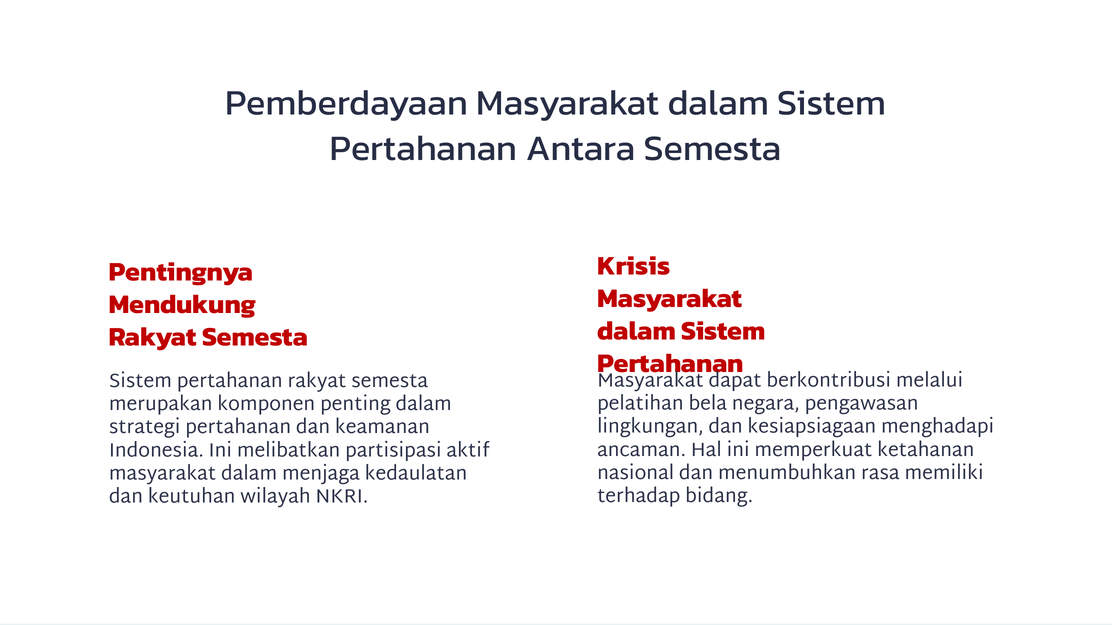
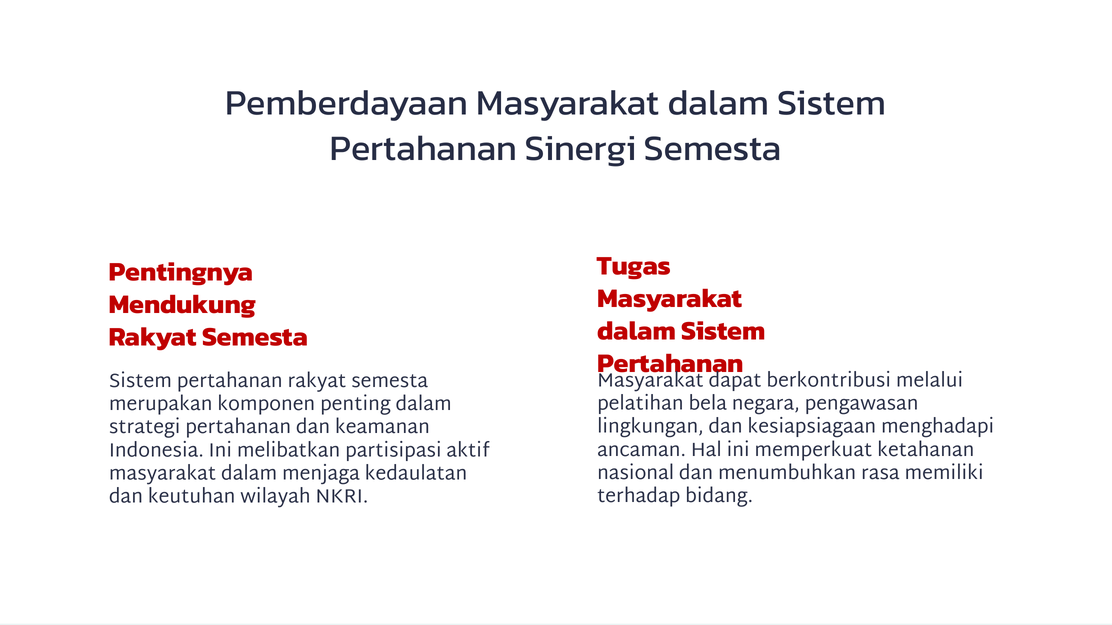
Antara: Antara -> Sinergi (581, 148)
Krisis: Krisis -> Tugas (634, 266)
